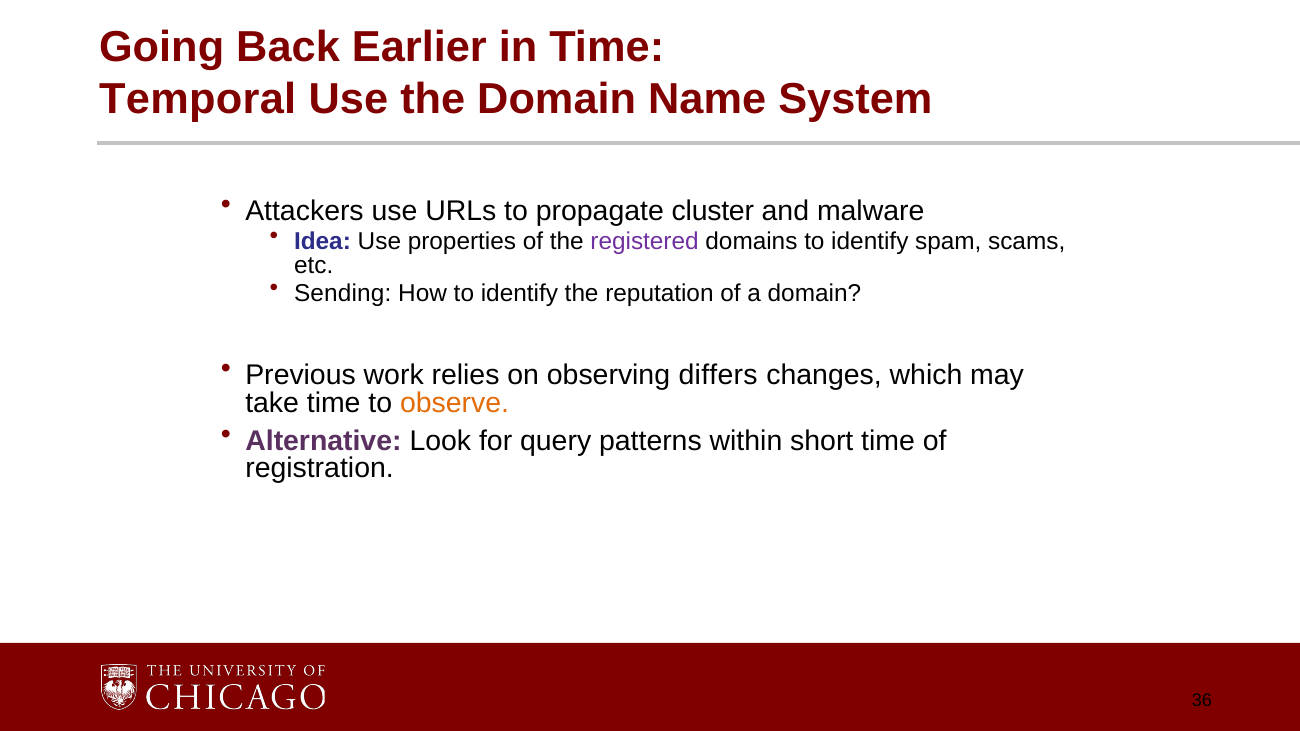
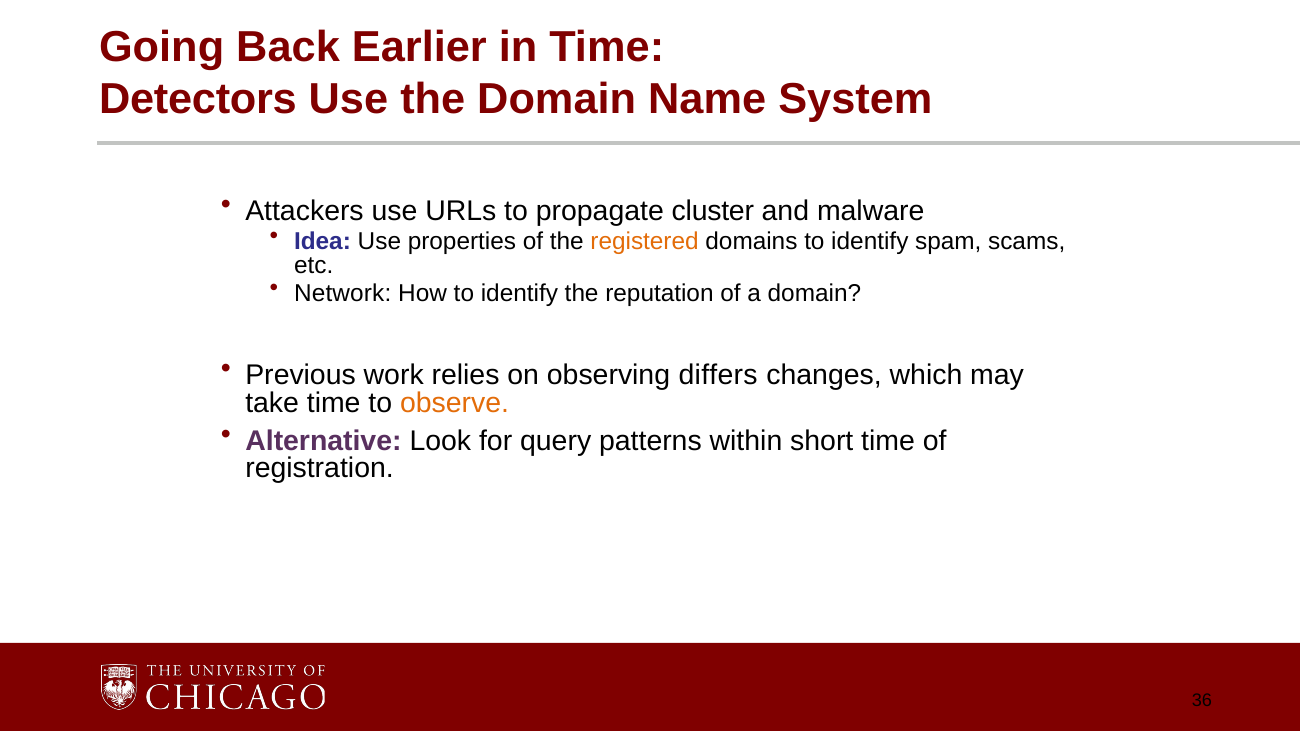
Temporal: Temporal -> Detectors (198, 100)
registered colour: purple -> orange (645, 242)
Sending: Sending -> Network (343, 294)
